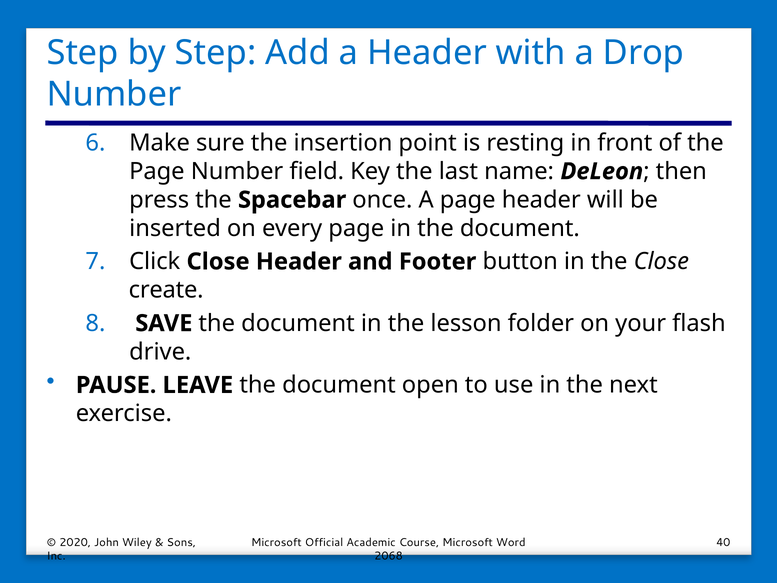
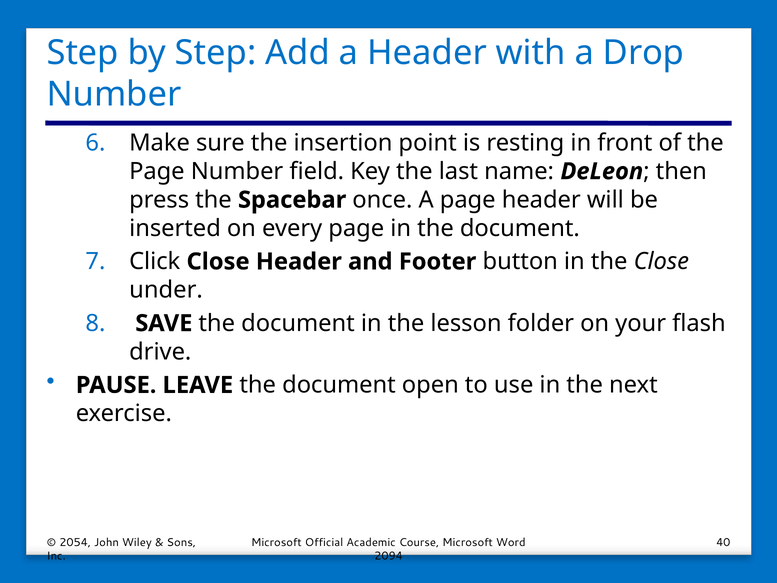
create: create -> under (166, 290)
2020: 2020 -> 2054 (75, 542)
2068: 2068 -> 2094 (389, 556)
